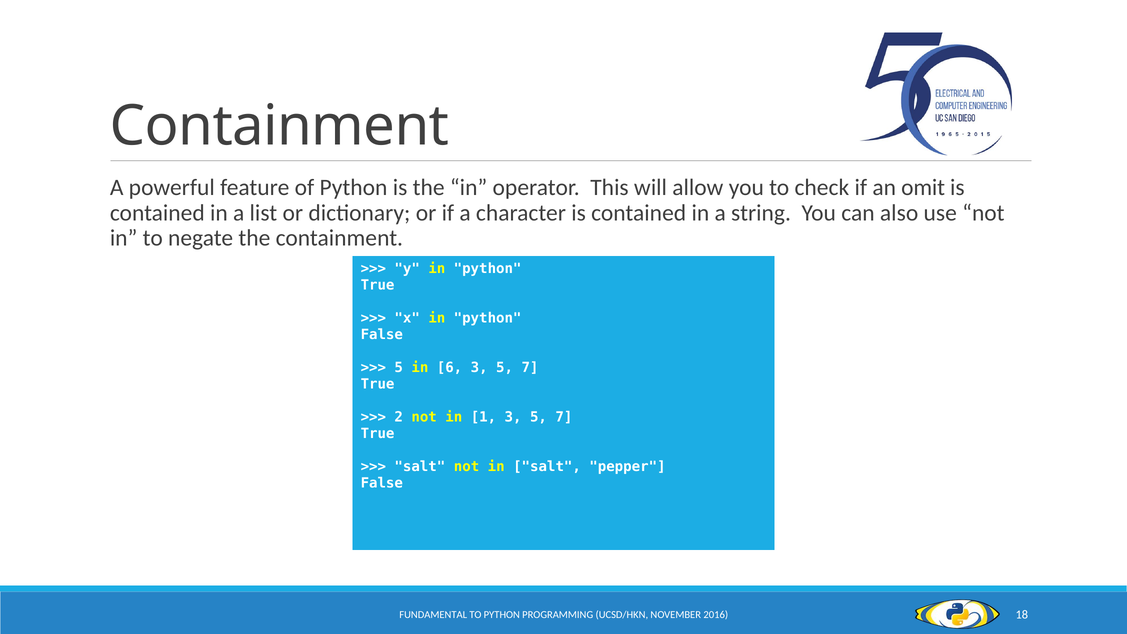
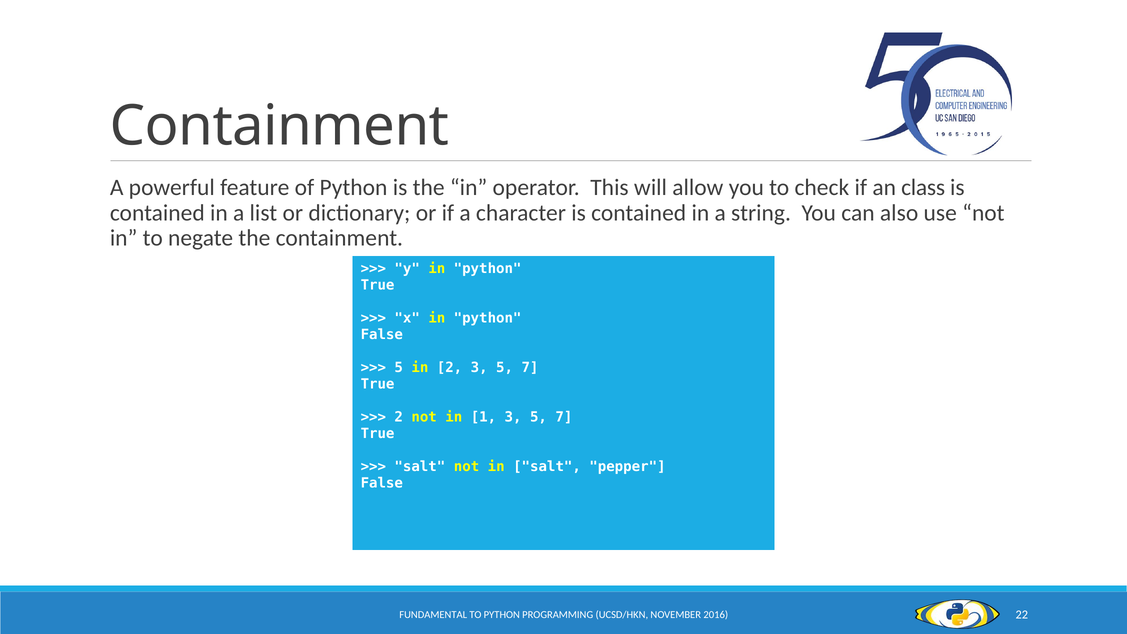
omit: omit -> class (923, 187)
in 6: 6 -> 2 (450, 367)
18: 18 -> 22 (1022, 615)
